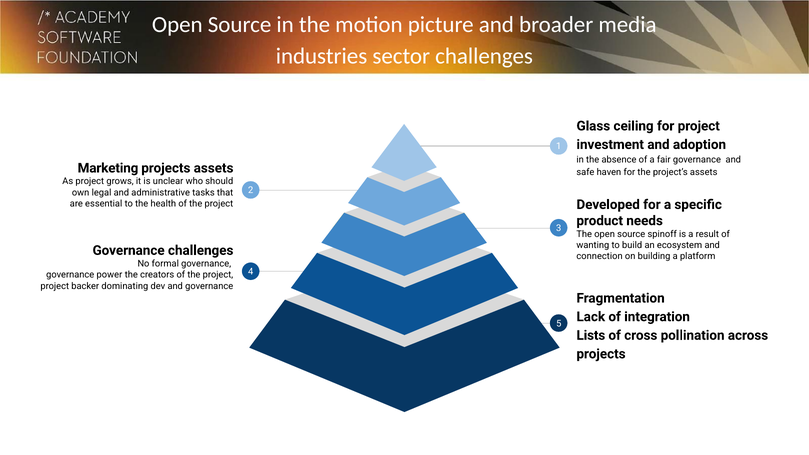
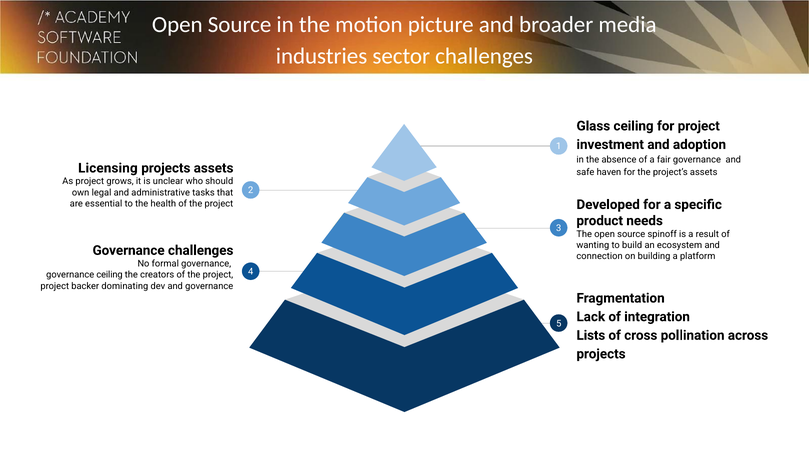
Marketing: Marketing -> Licensing (108, 168)
governance power: power -> ceiling (110, 275)
